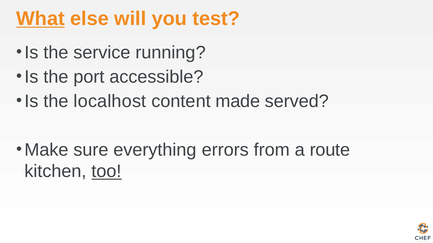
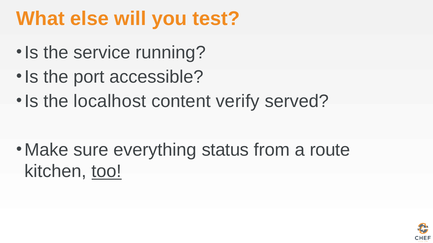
What underline: present -> none (40, 19)
made: made -> verify (238, 101)
errors: errors -> status (225, 150)
